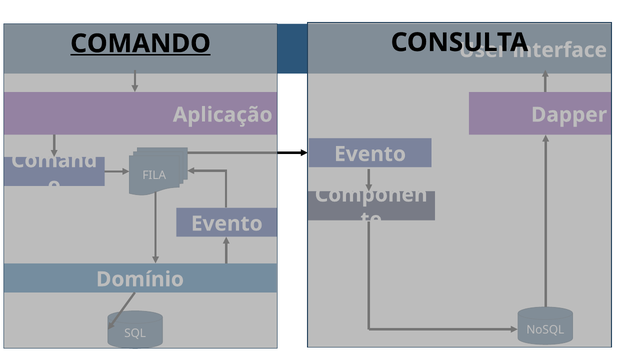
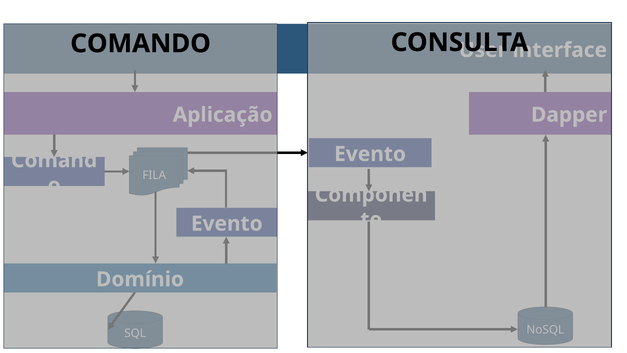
COMANDO underline: present -> none (141, 44)
